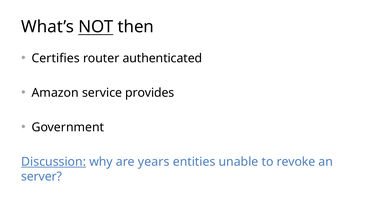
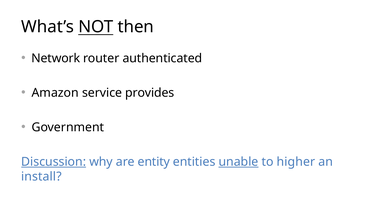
Certifies: Certifies -> Network (56, 58)
years: years -> entity (154, 161)
unable underline: none -> present (239, 161)
revoke: revoke -> higher (296, 161)
server: server -> install (41, 176)
